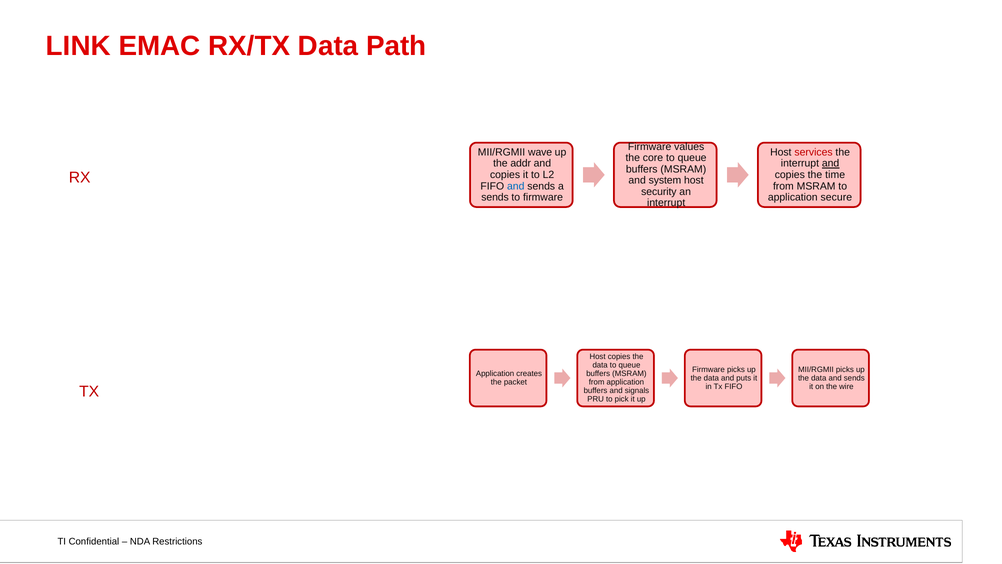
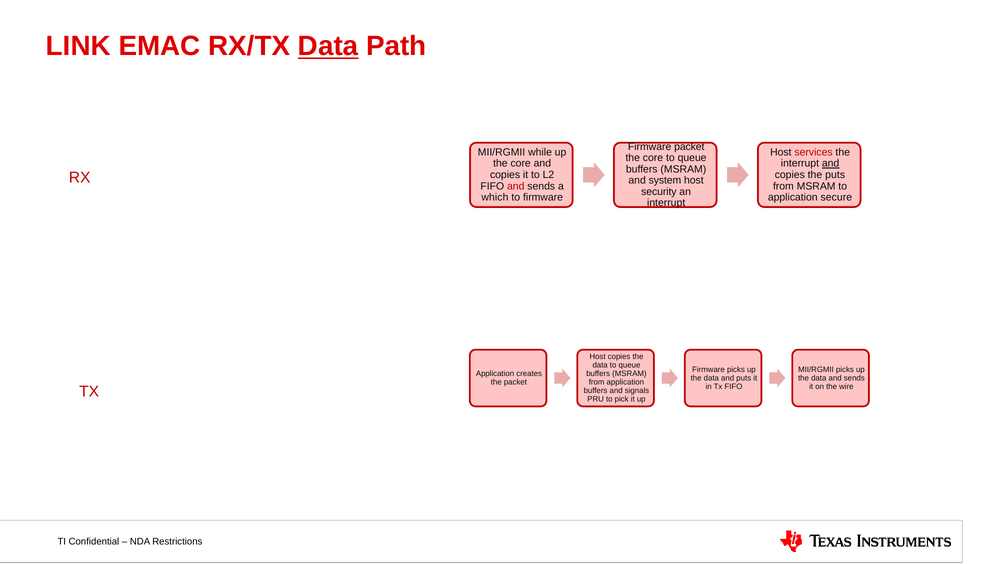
Data underline: none -> present (328, 46)
Firmware values: values -> packet (689, 146)
wave: wave -> while (540, 152)
addr: addr -> core (521, 163)
the time: time -> puts (835, 175)
and colour: blue -> red (516, 186)
sends: sends -> which (495, 197)
